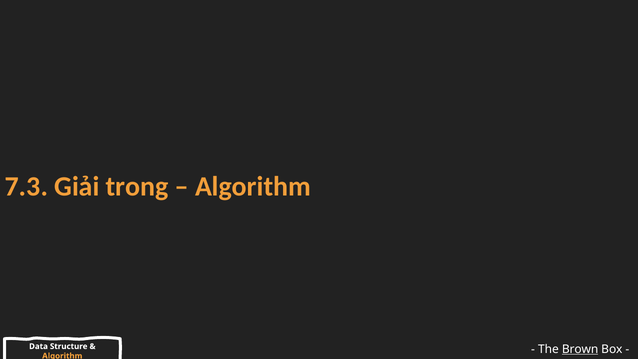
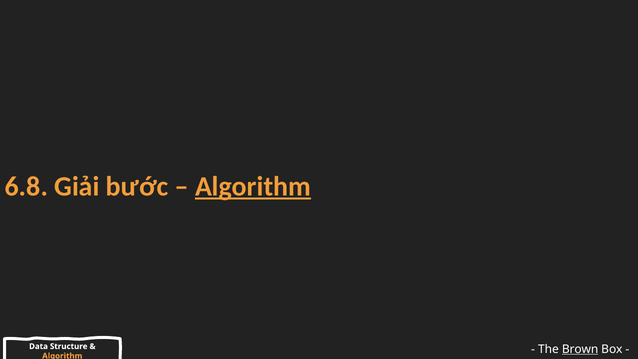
7.3: 7.3 -> 6.8 (26, 186)
trong: trong -> bước (137, 186)
Algorithm underline: none -> present (253, 186)
